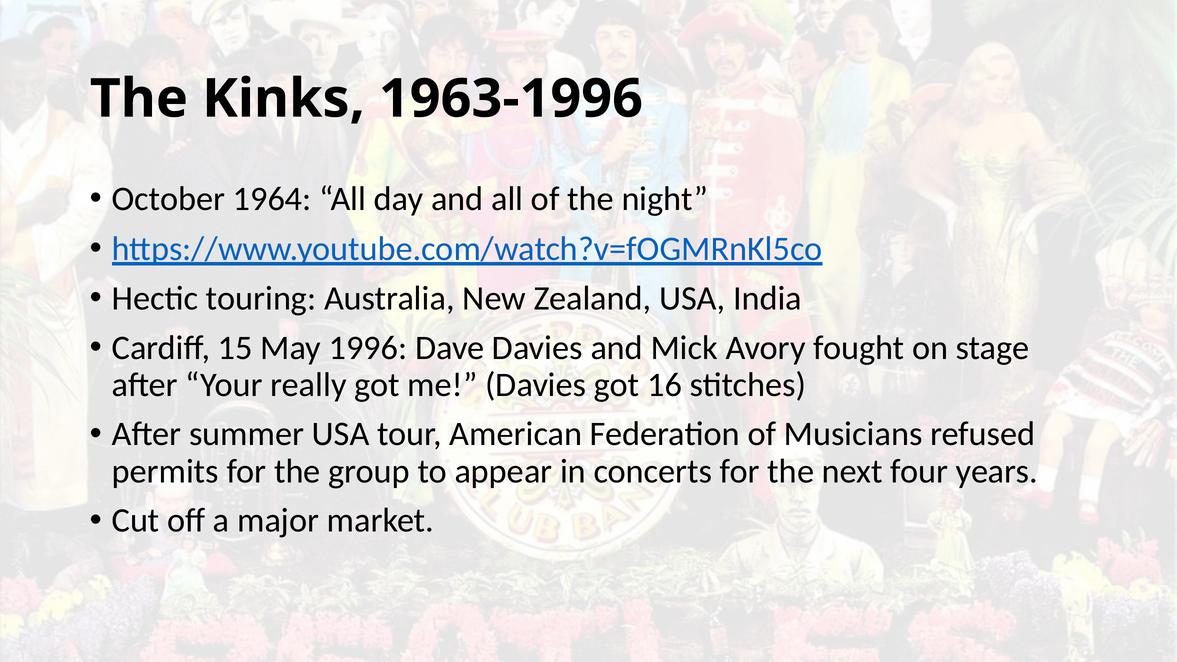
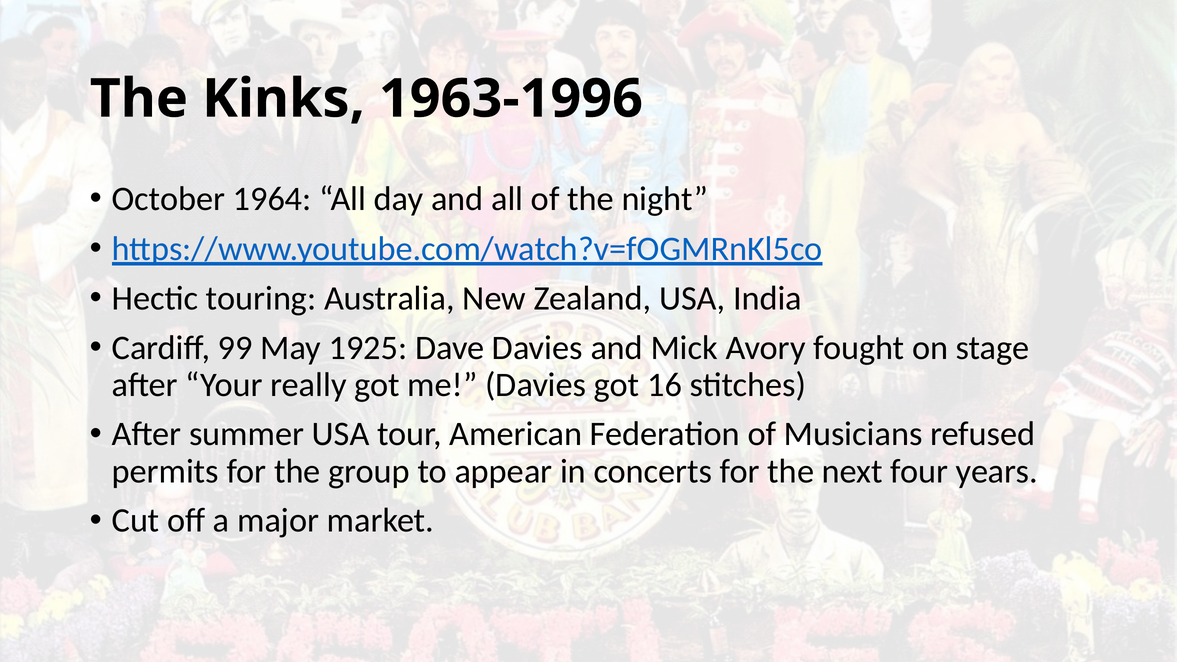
15: 15 -> 99 (235, 348)
1996: 1996 -> 1925 (368, 348)
